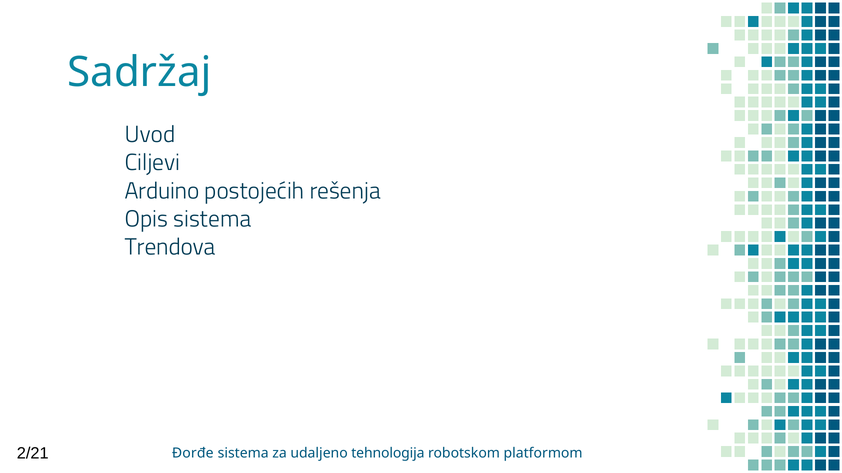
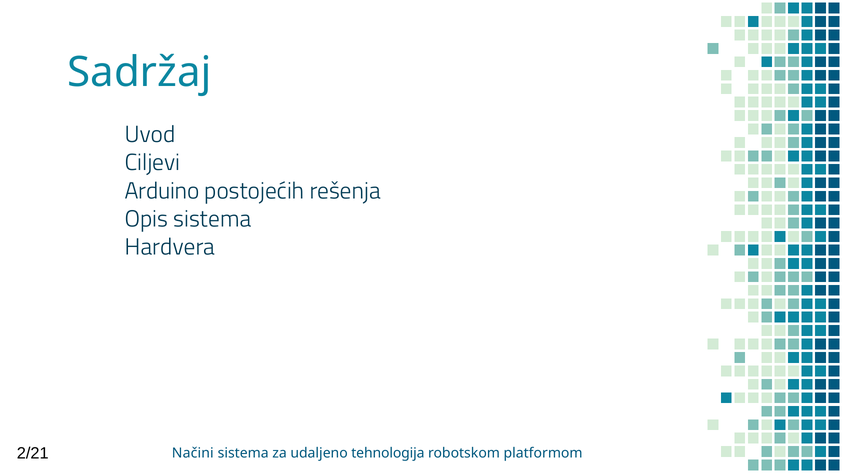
Trendova: Trendova -> Hardvera (170, 247)
Đorđe: Đorđe -> Načini (193, 454)
